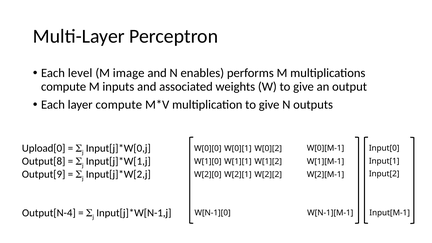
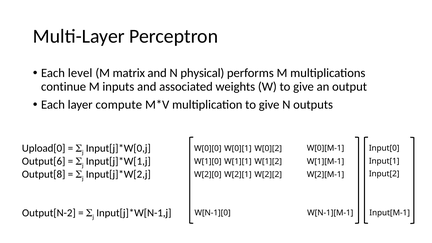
image: image -> matrix (129, 73)
enables: enables -> physical (202, 73)
compute: compute -> continue (64, 87)
Output[8: Output[8 -> Output[6 (44, 161)
Output[9: Output[9 -> Output[8 (44, 174)
Output[N-4: Output[N-4 -> Output[N-2 (49, 213)
